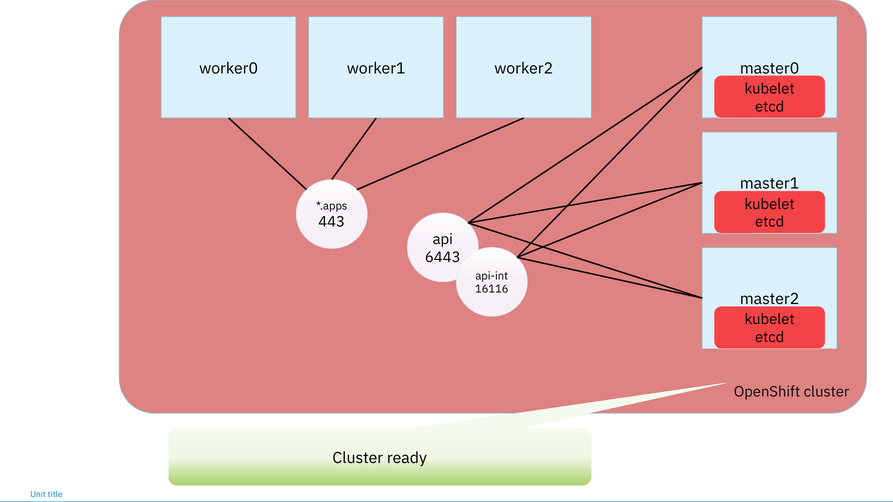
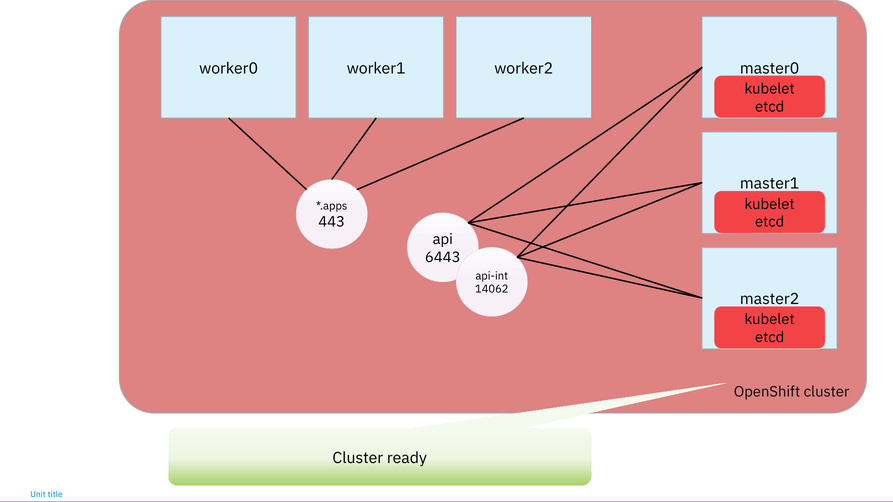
16116: 16116 -> 14062 (492, 289)
